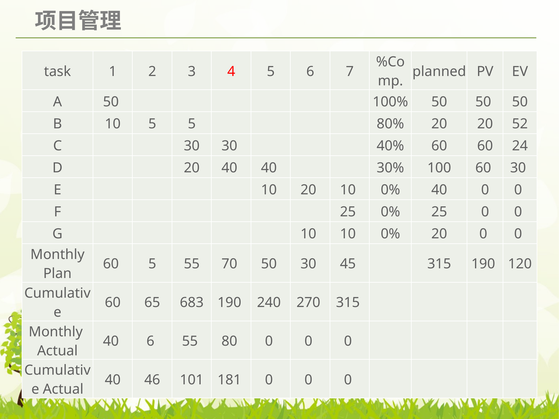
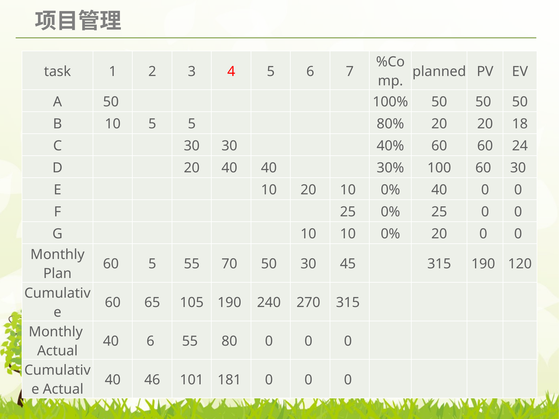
52: 52 -> 18 (520, 124)
683: 683 -> 105 (192, 303)
